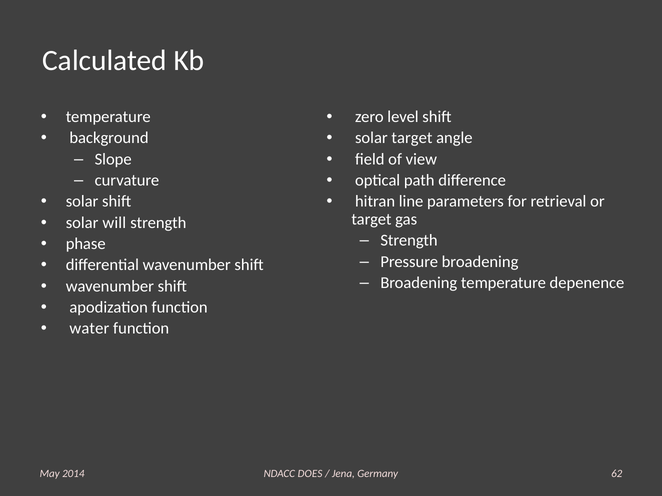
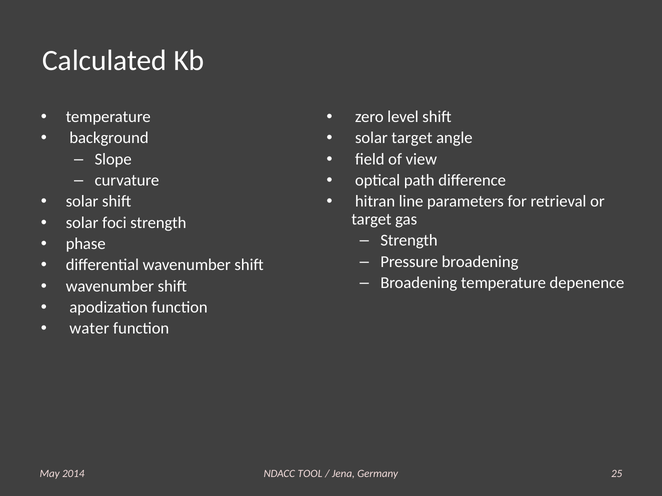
will: will -> foci (114, 223)
DOES: DOES -> TOOL (310, 474)
62: 62 -> 25 (617, 474)
